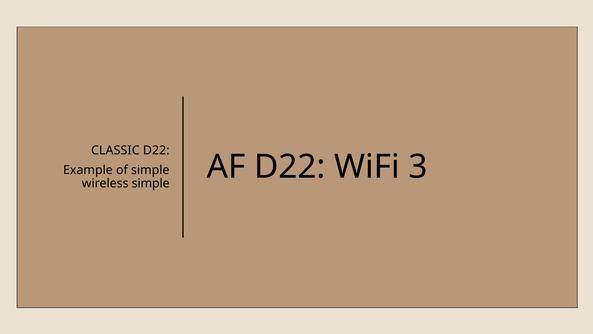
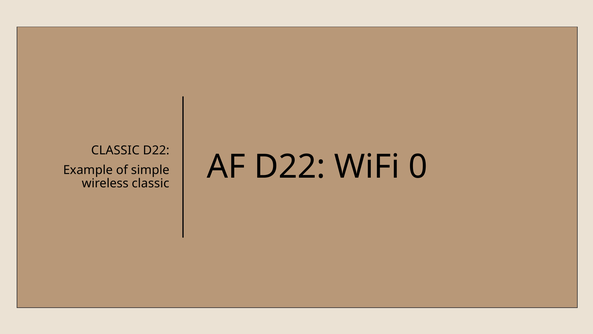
wireless simple: simple -> classic (151, 183)
3: 3 -> 0 (418, 167)
